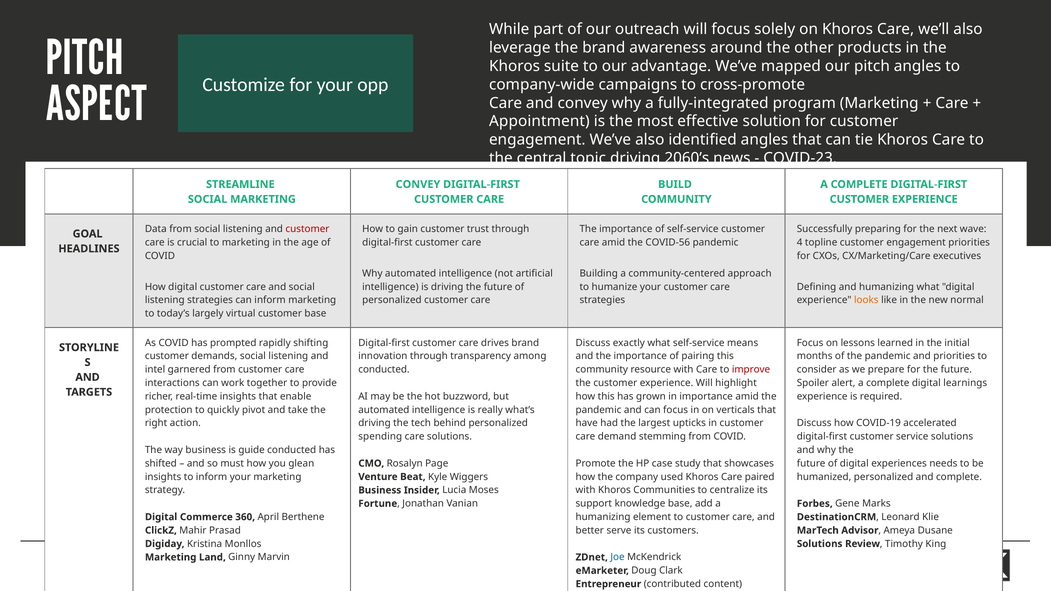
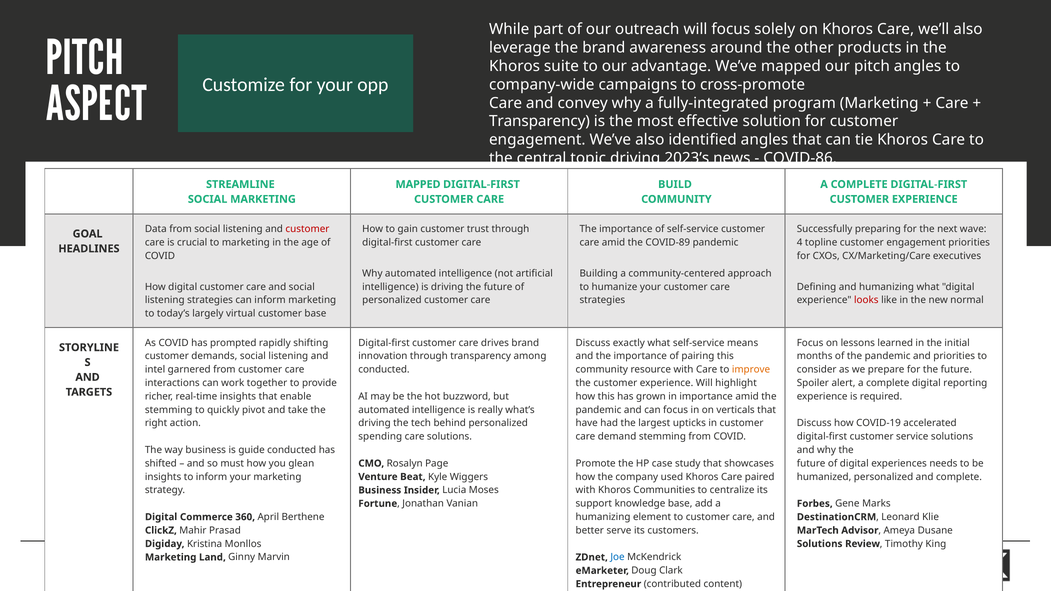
Appointment: Appointment -> Transparency (540, 121)
2060’s: 2060’s -> 2023’s (687, 158)
COVID-23: COVID-23 -> COVID-86 (800, 158)
CONVEY: CONVEY -> MAPPED (418, 184)
COVID-56: COVID-56 -> COVID-89 (668, 243)
looks colour: orange -> red (866, 300)
improve colour: red -> orange (751, 370)
learnings: learnings -> reporting (965, 383)
protection: protection -> stemming (169, 410)
